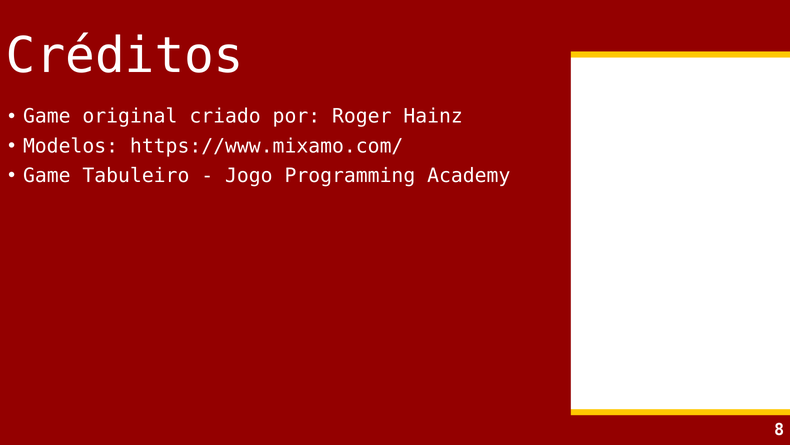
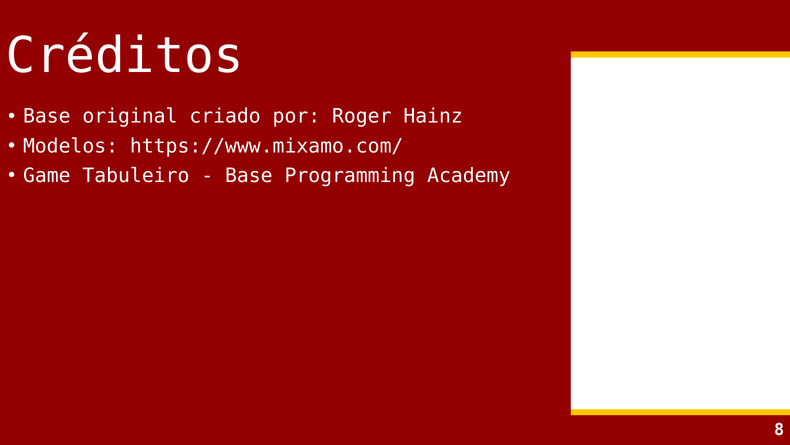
Game: Game -> Base (47, 116)
Jogo: Jogo -> Base (249, 175)
